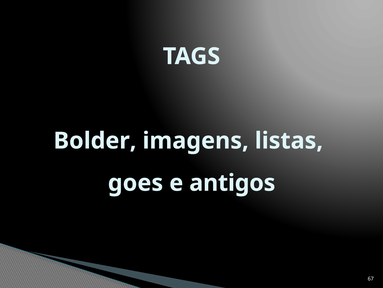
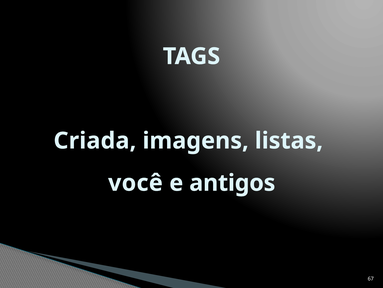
Bolder: Bolder -> Criada (95, 140)
goes: goes -> você (135, 183)
